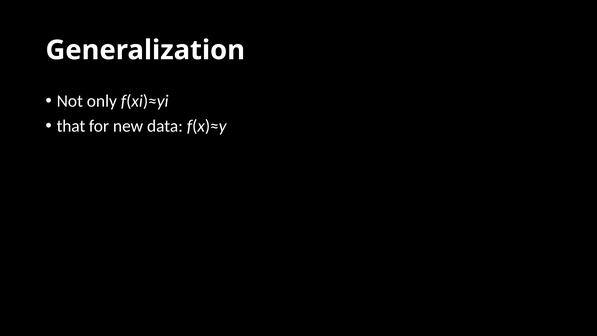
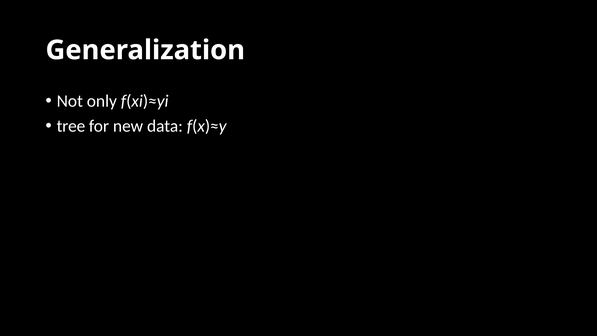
that: that -> tree (71, 126)
